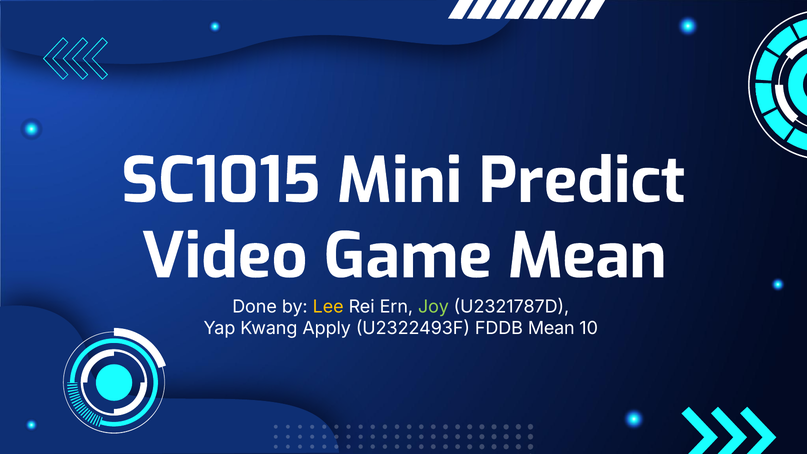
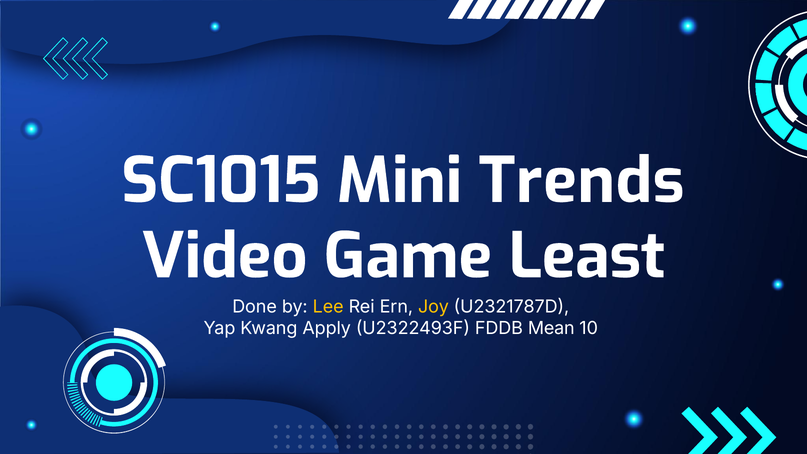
Predict: Predict -> Trends (582, 181)
Game Mean: Mean -> Least (587, 257)
Joy colour: light green -> yellow (433, 307)
